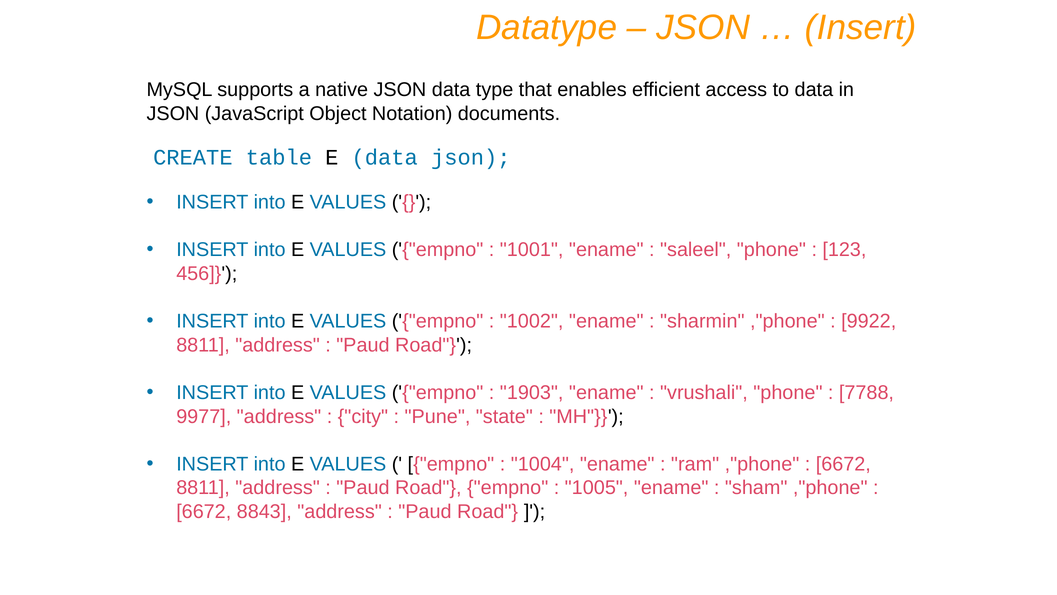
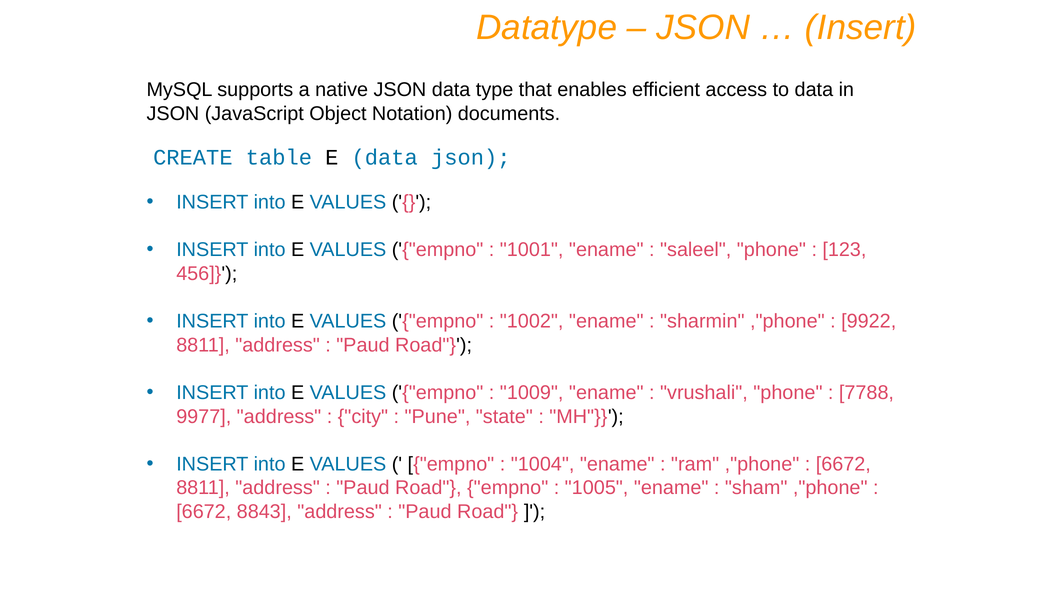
1903: 1903 -> 1009 (532, 392)
